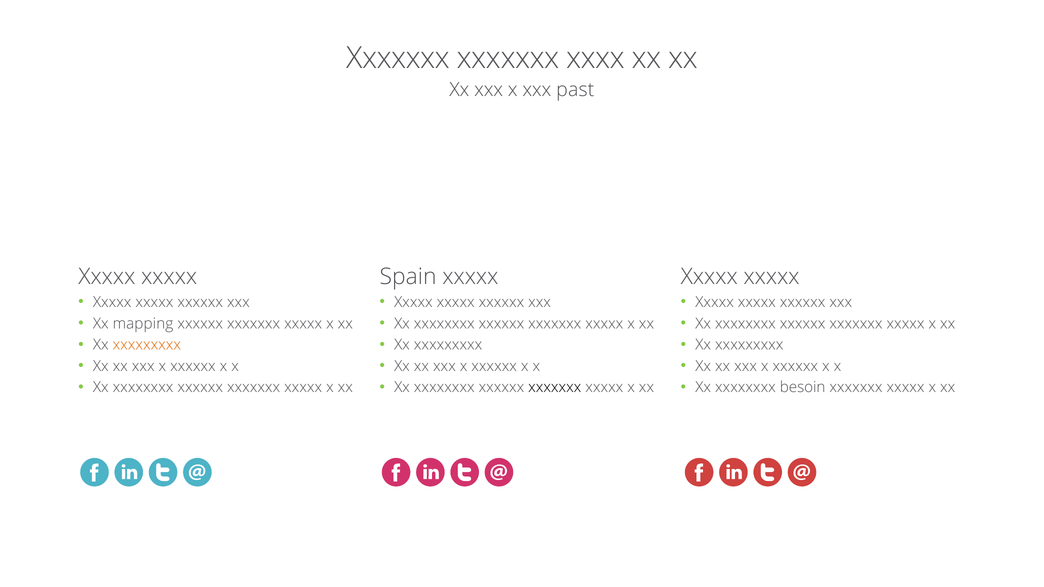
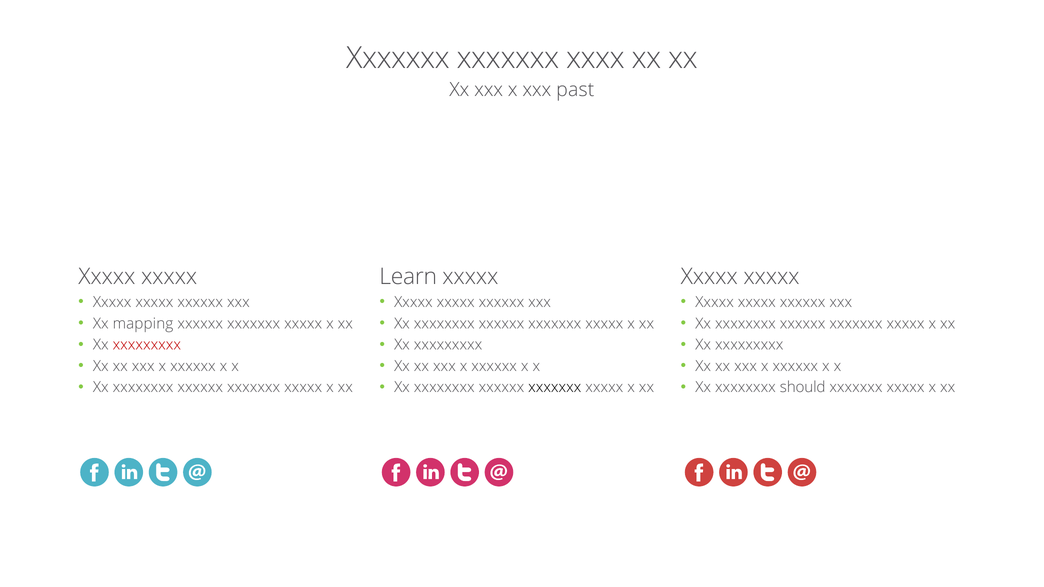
Spain: Spain -> Learn (408, 277)
xxxxxxxxx colour: orange -> red (147, 345)
besoin: besoin -> should (803, 388)
